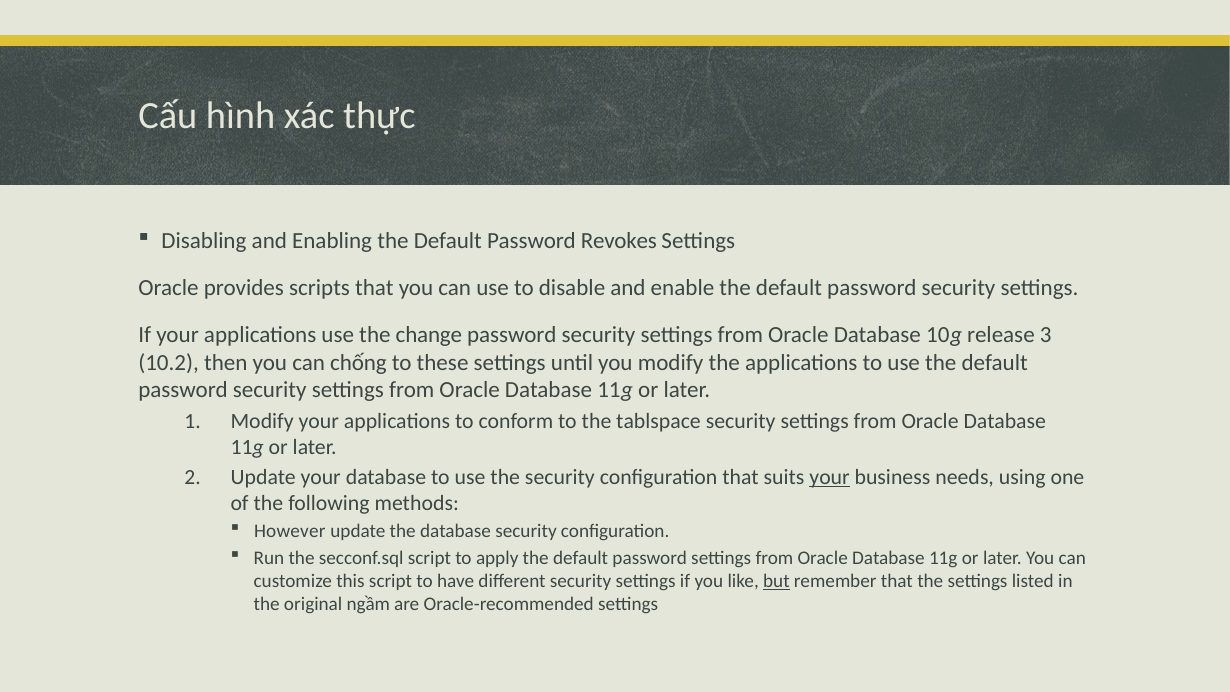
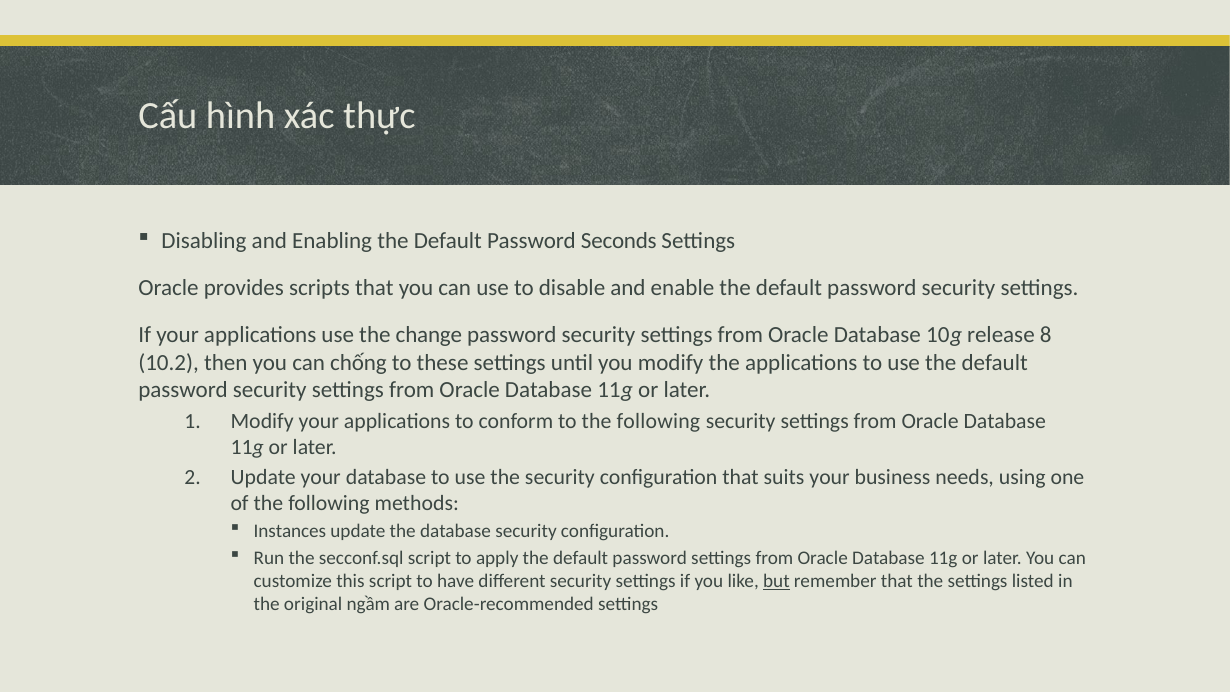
Revokes: Revokes -> Seconds (619, 241)
3: 3 -> 8 (1046, 335)
to the tablspace: tablspace -> following (658, 421)
your underline: present -> none (830, 477)
However: However -> Instances (290, 531)
